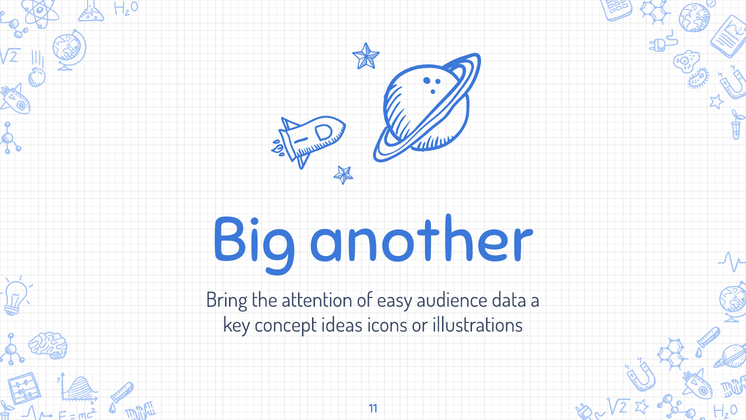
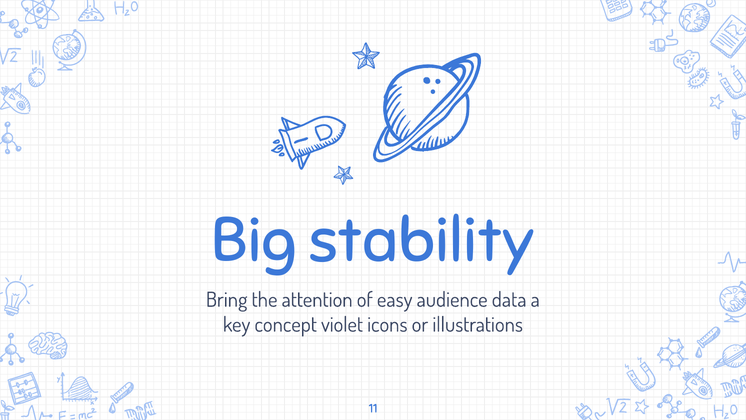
another: another -> stability (422, 241)
ideas: ideas -> violet (342, 325)
